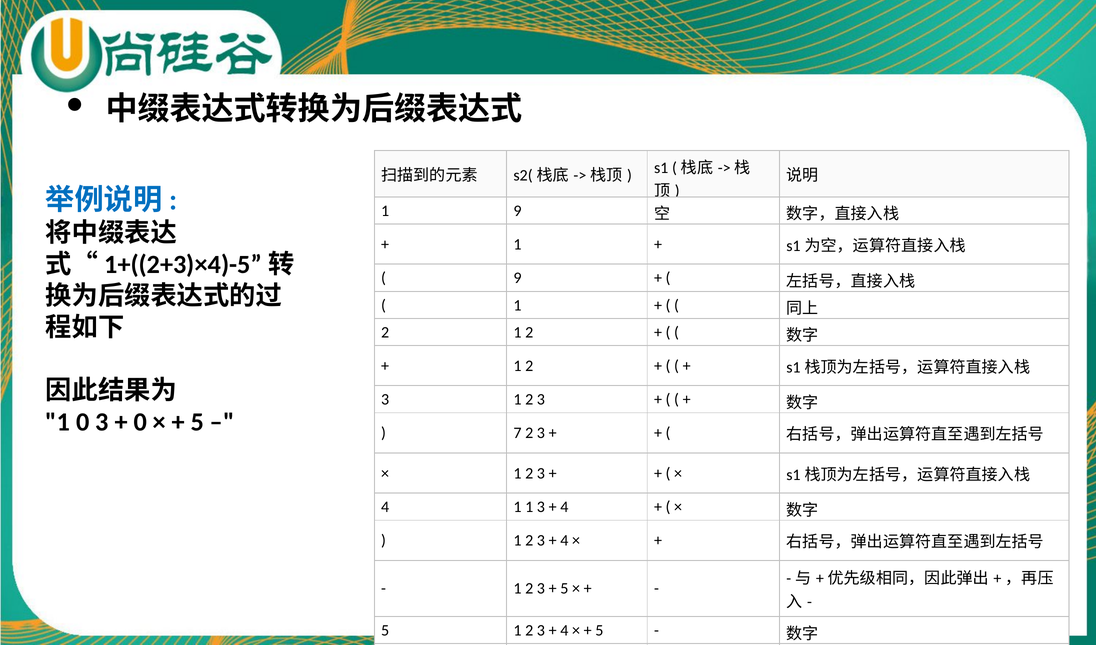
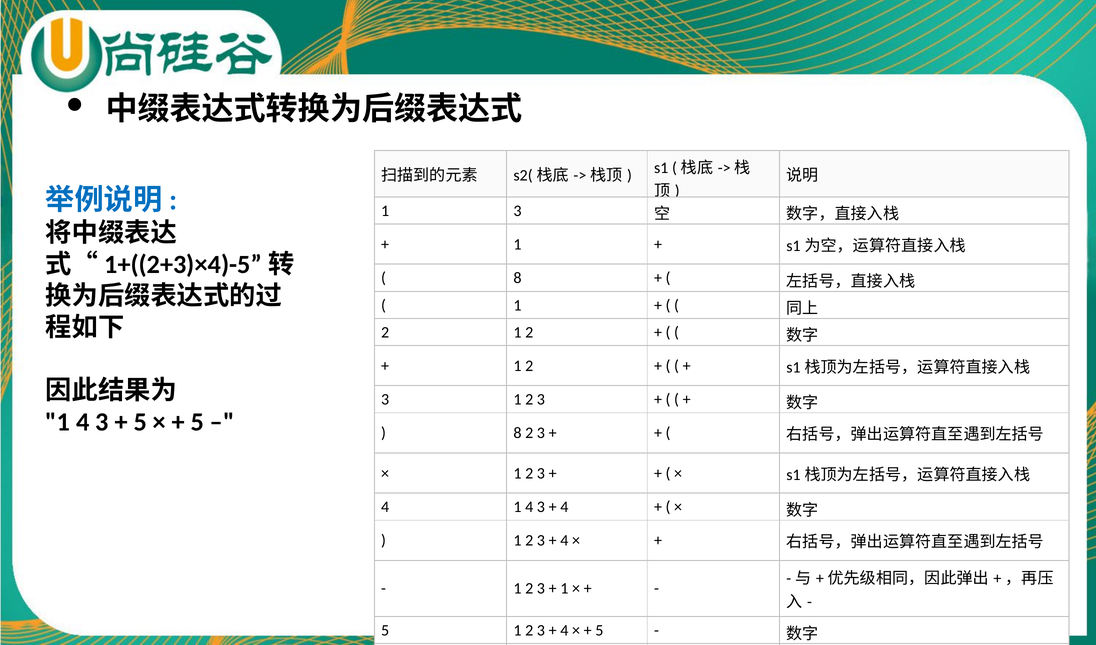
1 9: 9 -> 3 (517, 211)
9: 9 -> 8 (517, 278)
0: 0 -> 4 (83, 422)
0: 0 -> 5 (140, 422)
7: 7 -> 8 (517, 433)
4 1 1: 1 -> 4 (529, 507)
5: 5 -> 1 (564, 589)
